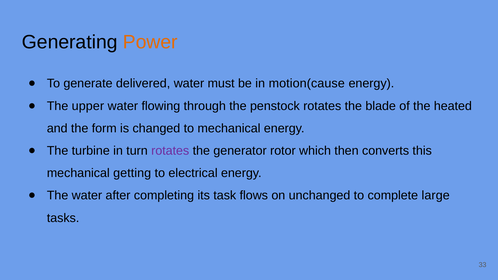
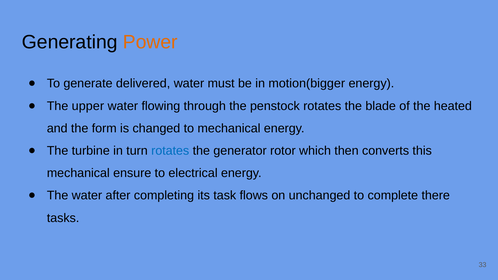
motion(cause: motion(cause -> motion(bigger (307, 84)
rotates colour: purple -> blue (170, 151)
getting: getting -> ensure (132, 173)
large: large -> there (436, 196)
